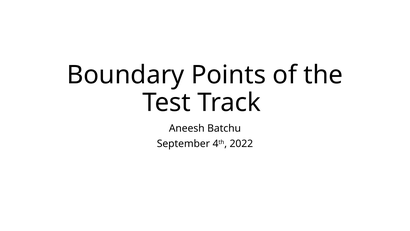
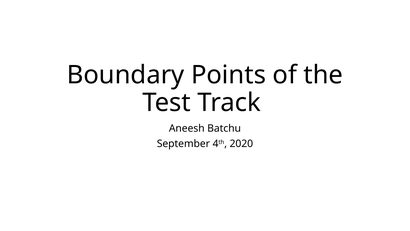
2022: 2022 -> 2020 (241, 143)
